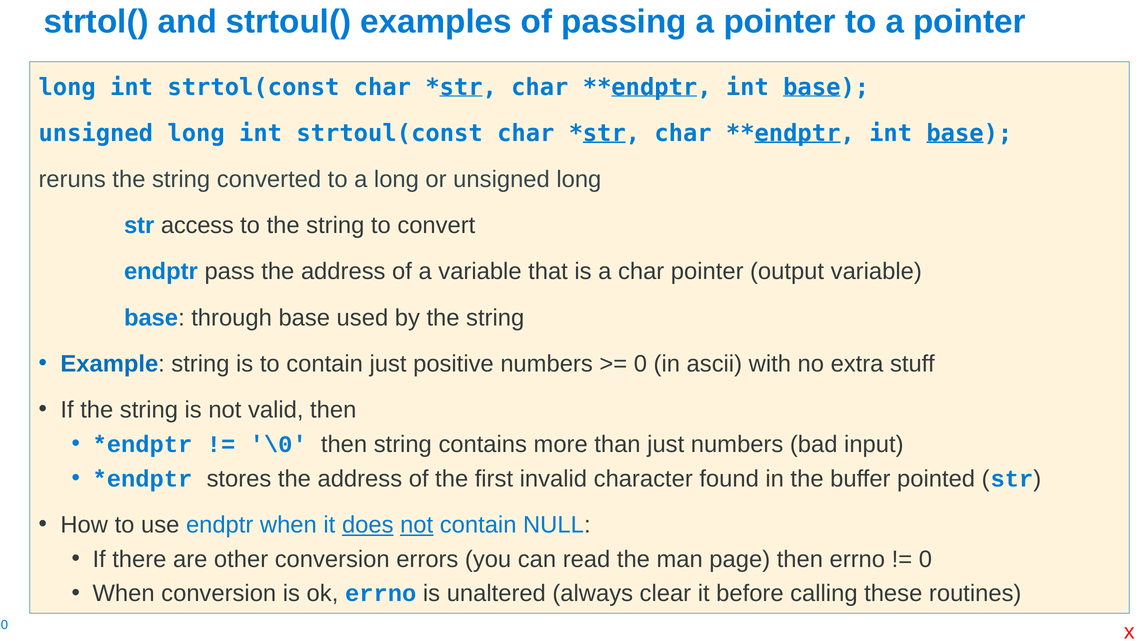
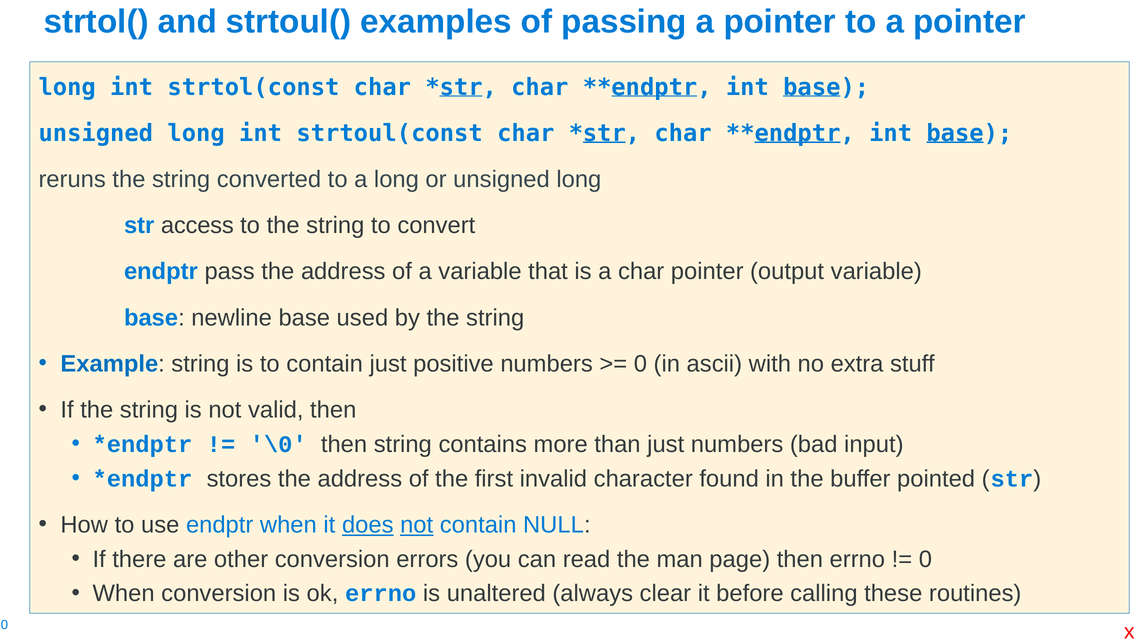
through: through -> newline (232, 318)
